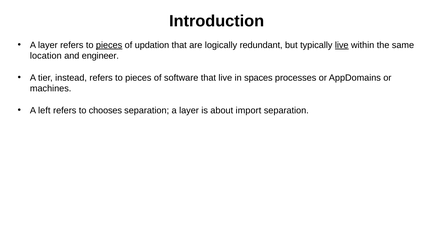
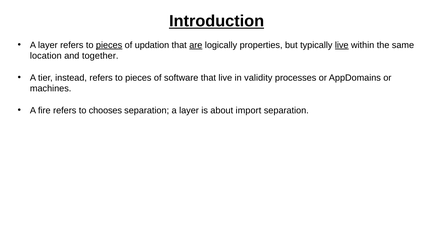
Introduction underline: none -> present (217, 21)
are underline: none -> present (196, 45)
redundant: redundant -> properties (261, 45)
engineer: engineer -> together (100, 56)
spaces: spaces -> validity (258, 78)
left: left -> fire (44, 110)
